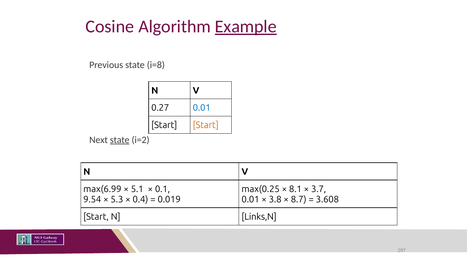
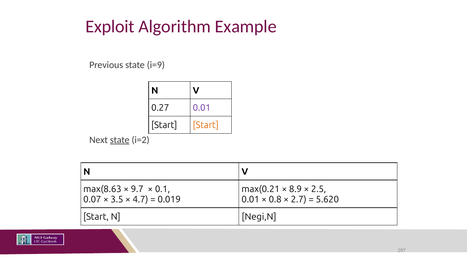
Cosine: Cosine -> Exploit (110, 27)
Example underline: present -> none (246, 27)
i=8: i=8 -> i=9 (156, 65)
0.01 colour: blue -> purple (202, 108)
max(6.99: max(6.99 -> max(8.63 (102, 189)
5.1: 5.1 -> 9.7 (137, 189)
max(0.25: max(0.25 -> max(0.21 (261, 189)
8.1: 8.1 -> 8.9 (295, 189)
3.7: 3.7 -> 2.5 (319, 189)
9.54: 9.54 -> 0.07 (92, 199)
5.3: 5.3 -> 3.5 (117, 199)
0.4: 0.4 -> 4.7 (140, 199)
3.8: 3.8 -> 0.8 (275, 199)
8.7: 8.7 -> 2.7 (299, 199)
3.608: 3.608 -> 5.620 (327, 199)
Links,N: Links,N -> Negi,N (259, 216)
